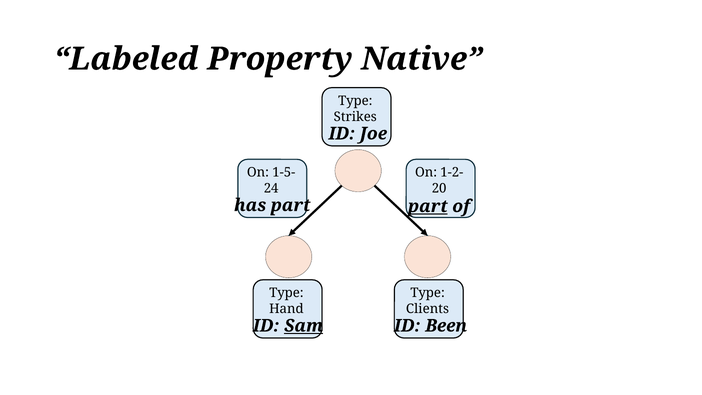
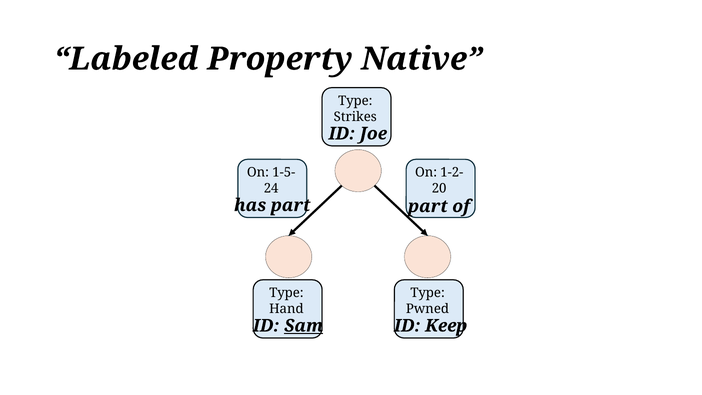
part underline: present -> none (428, 206)
Clients: Clients -> Pwned (428, 309)
Been: Been -> Keep (446, 326)
